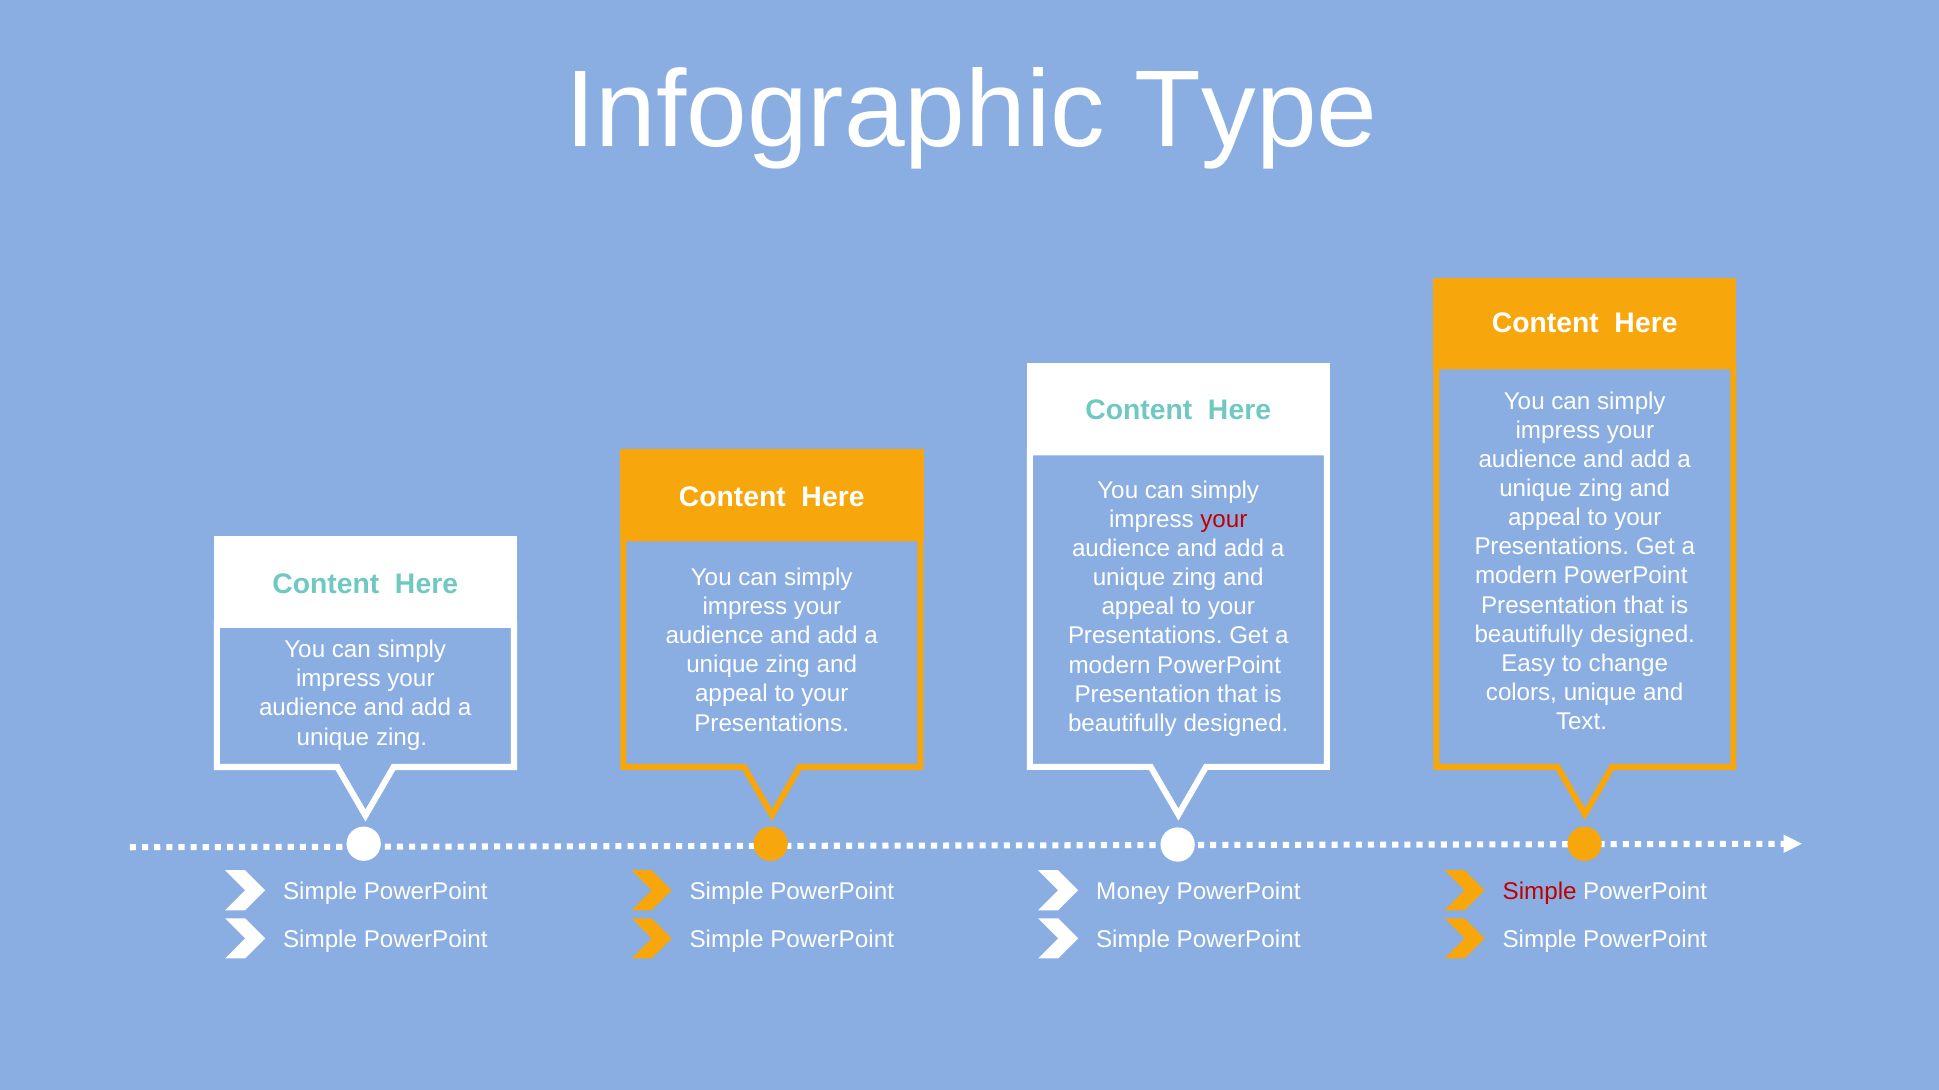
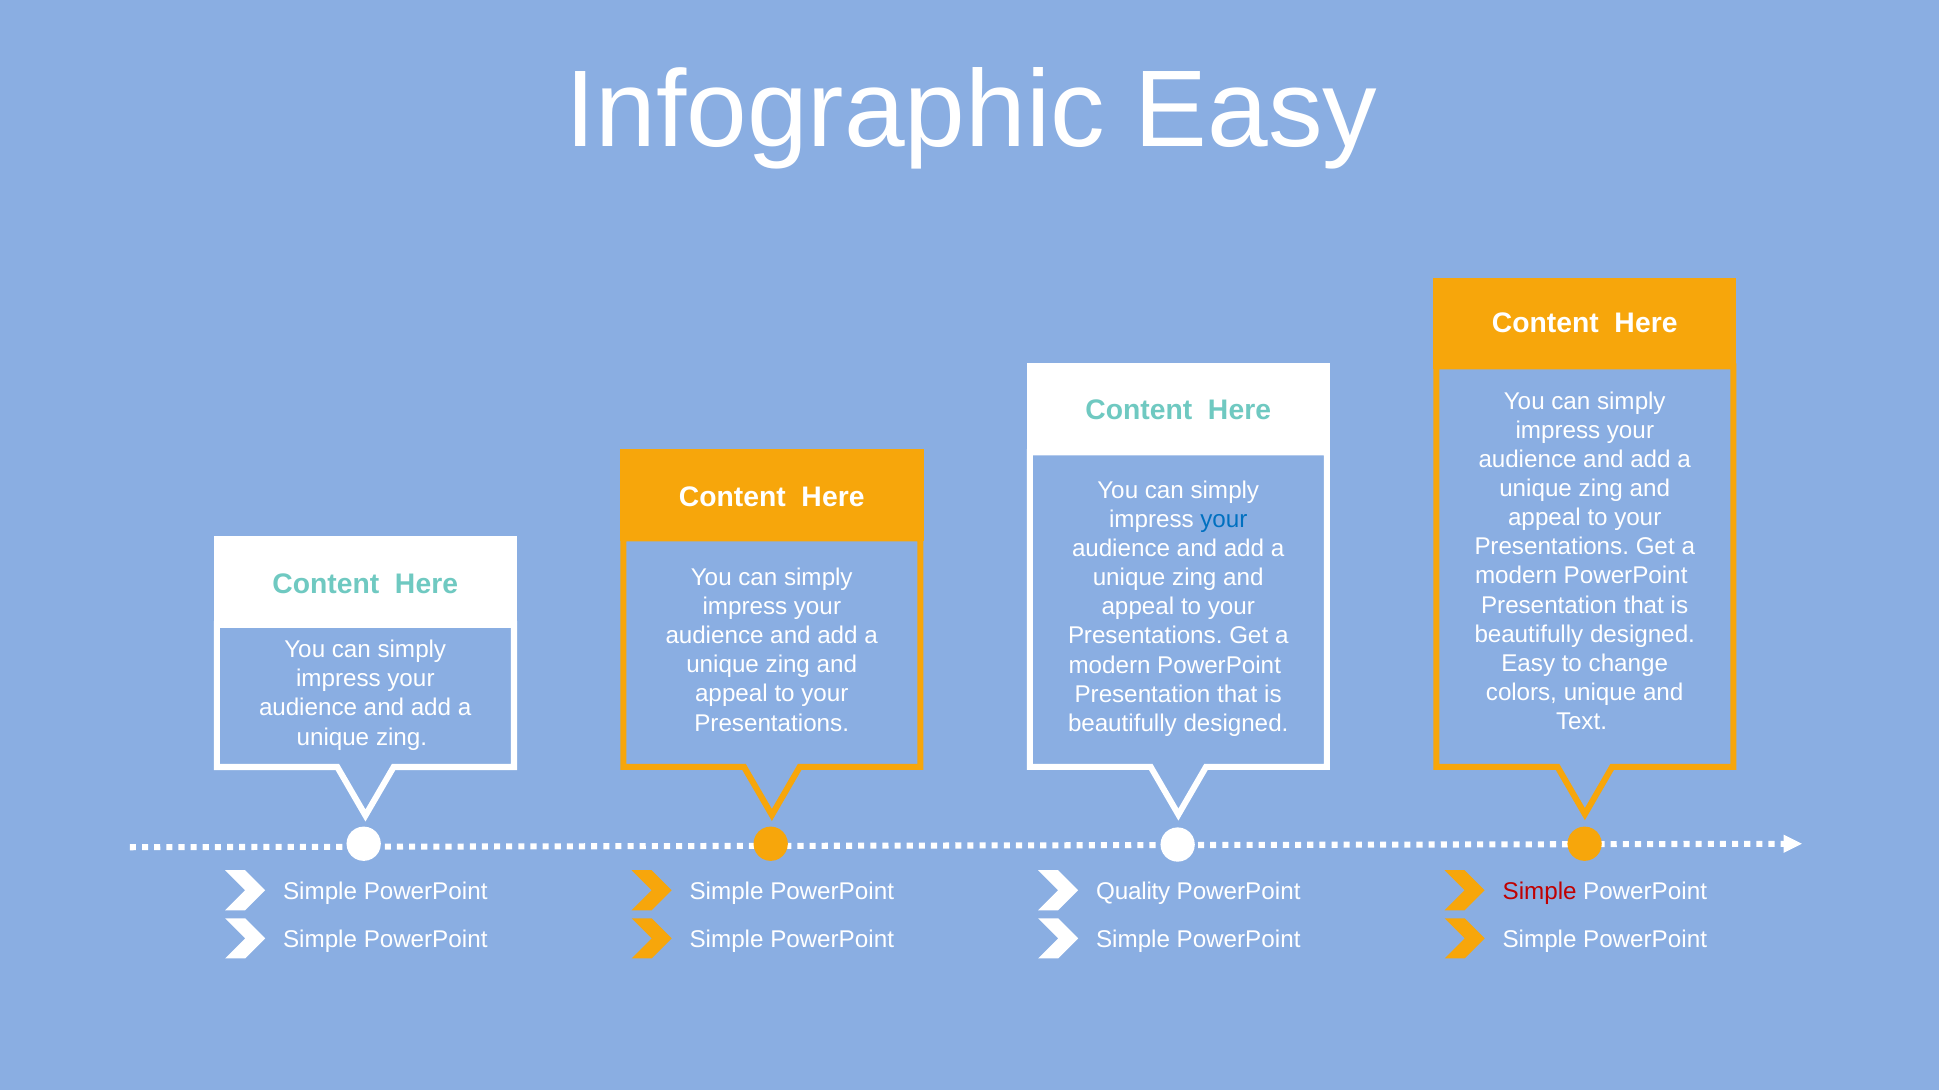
Infographic Type: Type -> Easy (1256, 111)
your colour: red -> blue (1224, 520)
Money: Money -> Quality (1133, 892)
